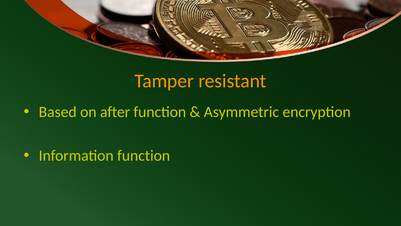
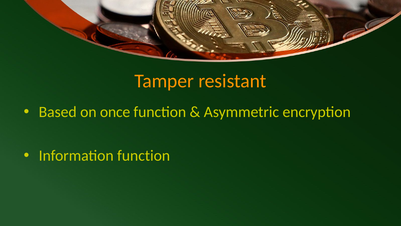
after: after -> once (115, 112)
